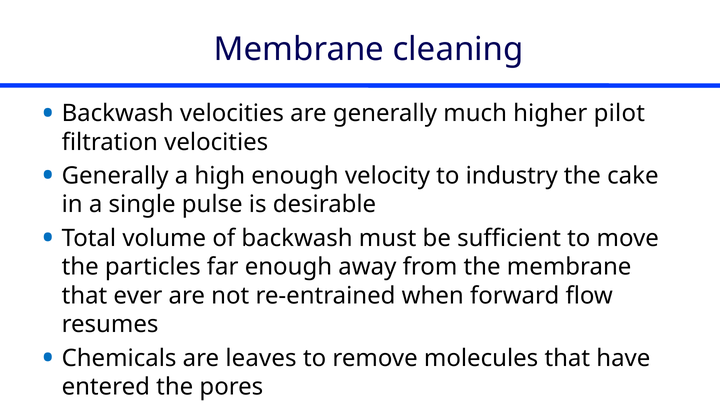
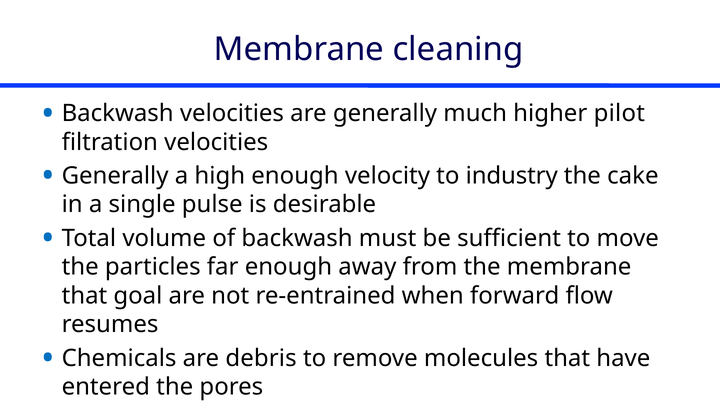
ever: ever -> goal (138, 296)
leaves: leaves -> debris (261, 358)
